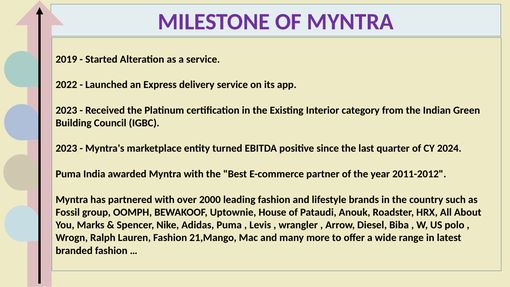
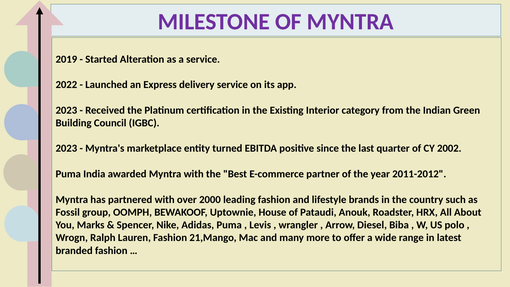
2024: 2024 -> 2002 (449, 148)
